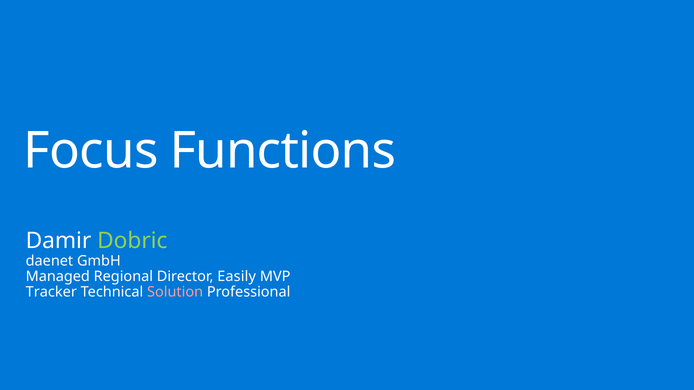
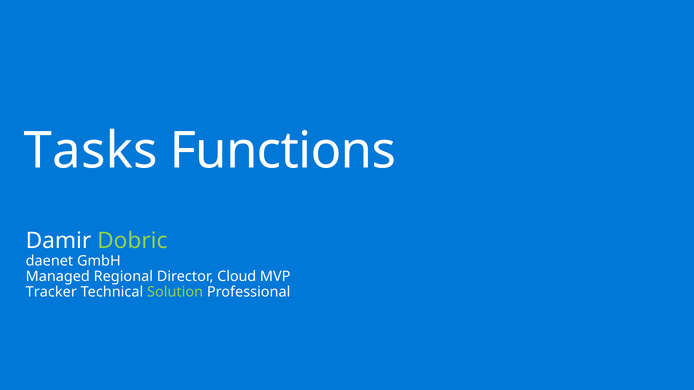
Focus: Focus -> Tasks (91, 151)
Easily: Easily -> Cloud (237, 277)
Solution colour: pink -> light green (175, 292)
